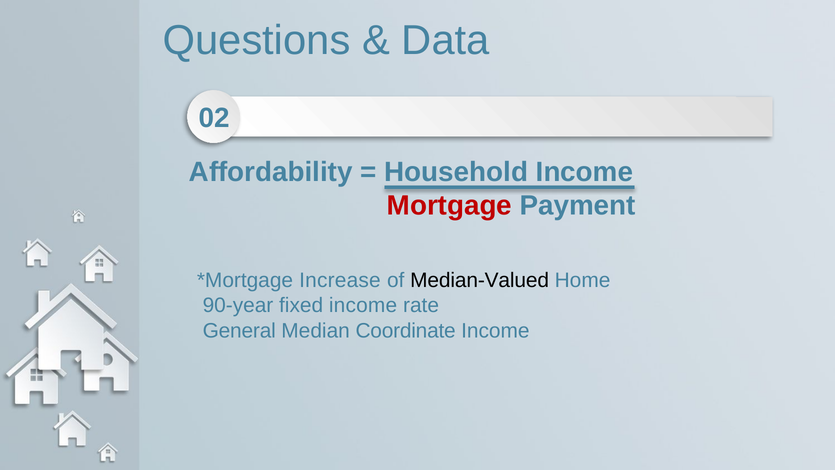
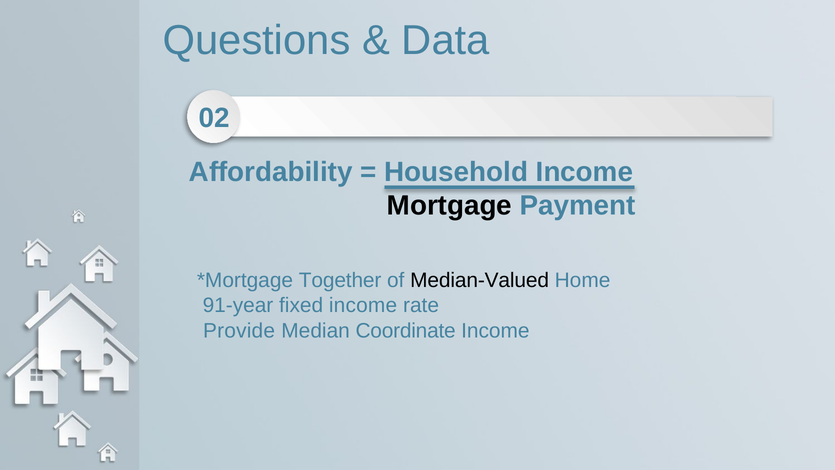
Mortgage colour: red -> black (449, 205)
Increase: Increase -> Together (340, 280)
90-year: 90-year -> 91-year (238, 305)
General: General -> Provide (239, 330)
